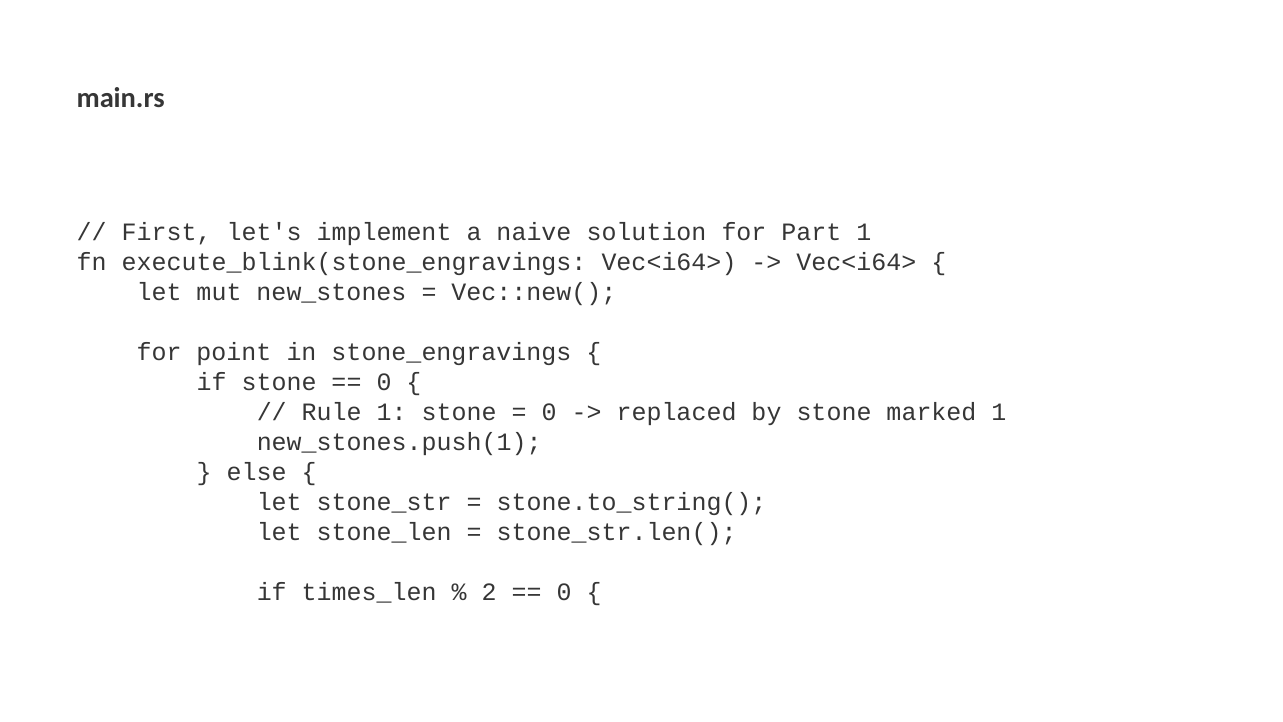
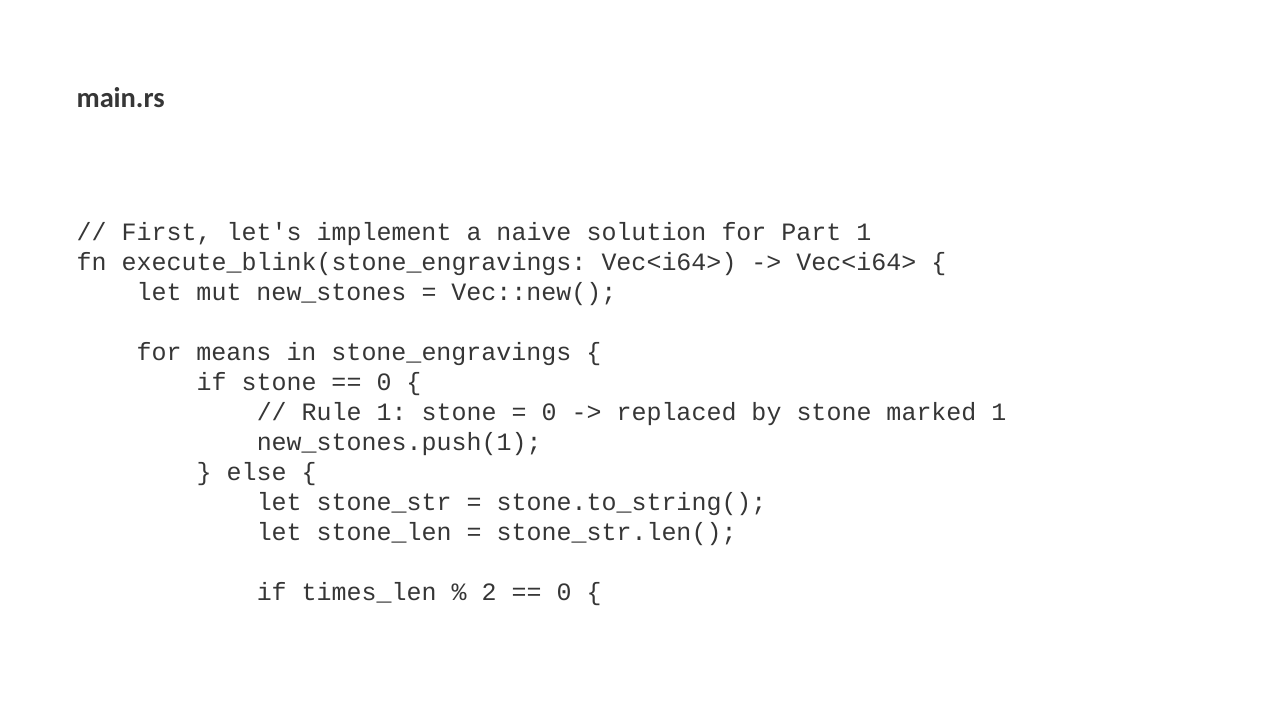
point: point -> means (234, 352)
